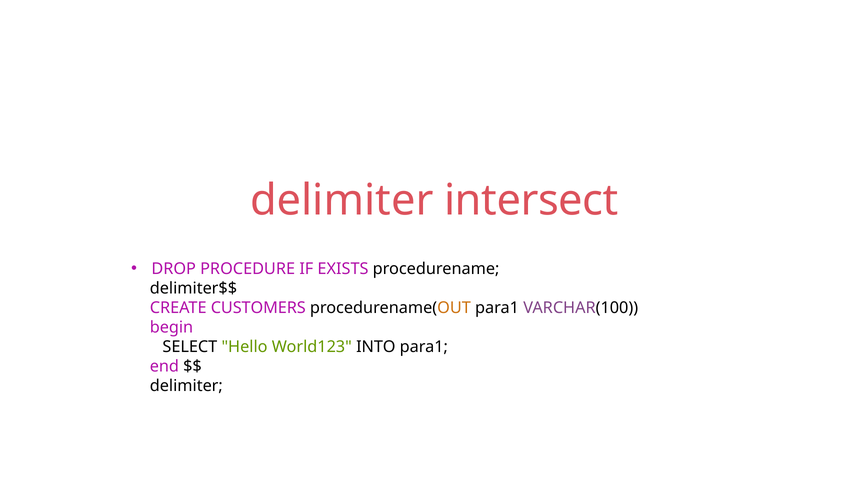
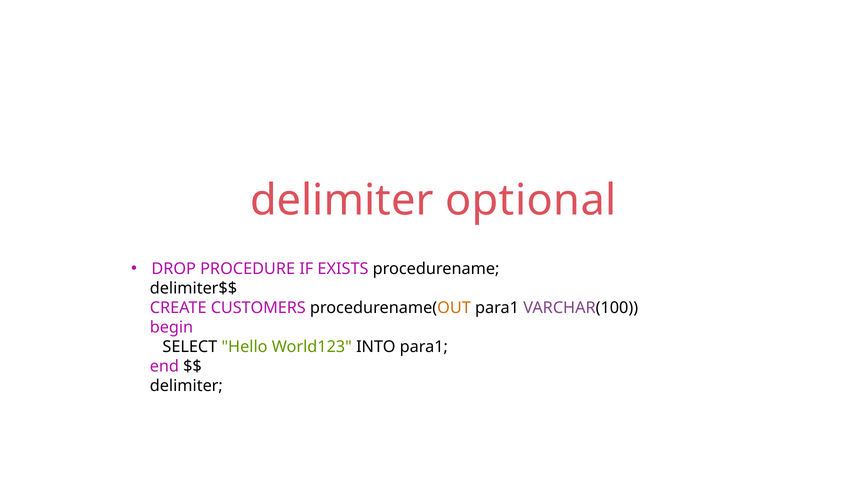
intersect: intersect -> optional (531, 200)
